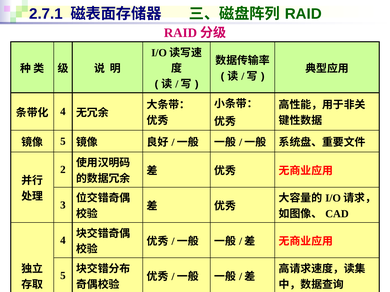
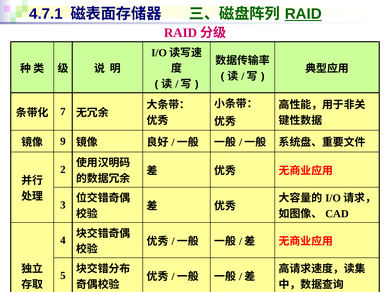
2.7.1: 2.7.1 -> 4.7.1 (46, 14)
RAID underline: none -> present (303, 14)
4: 4 -> 7 (63, 112)
5: 5 -> 9 (63, 141)
